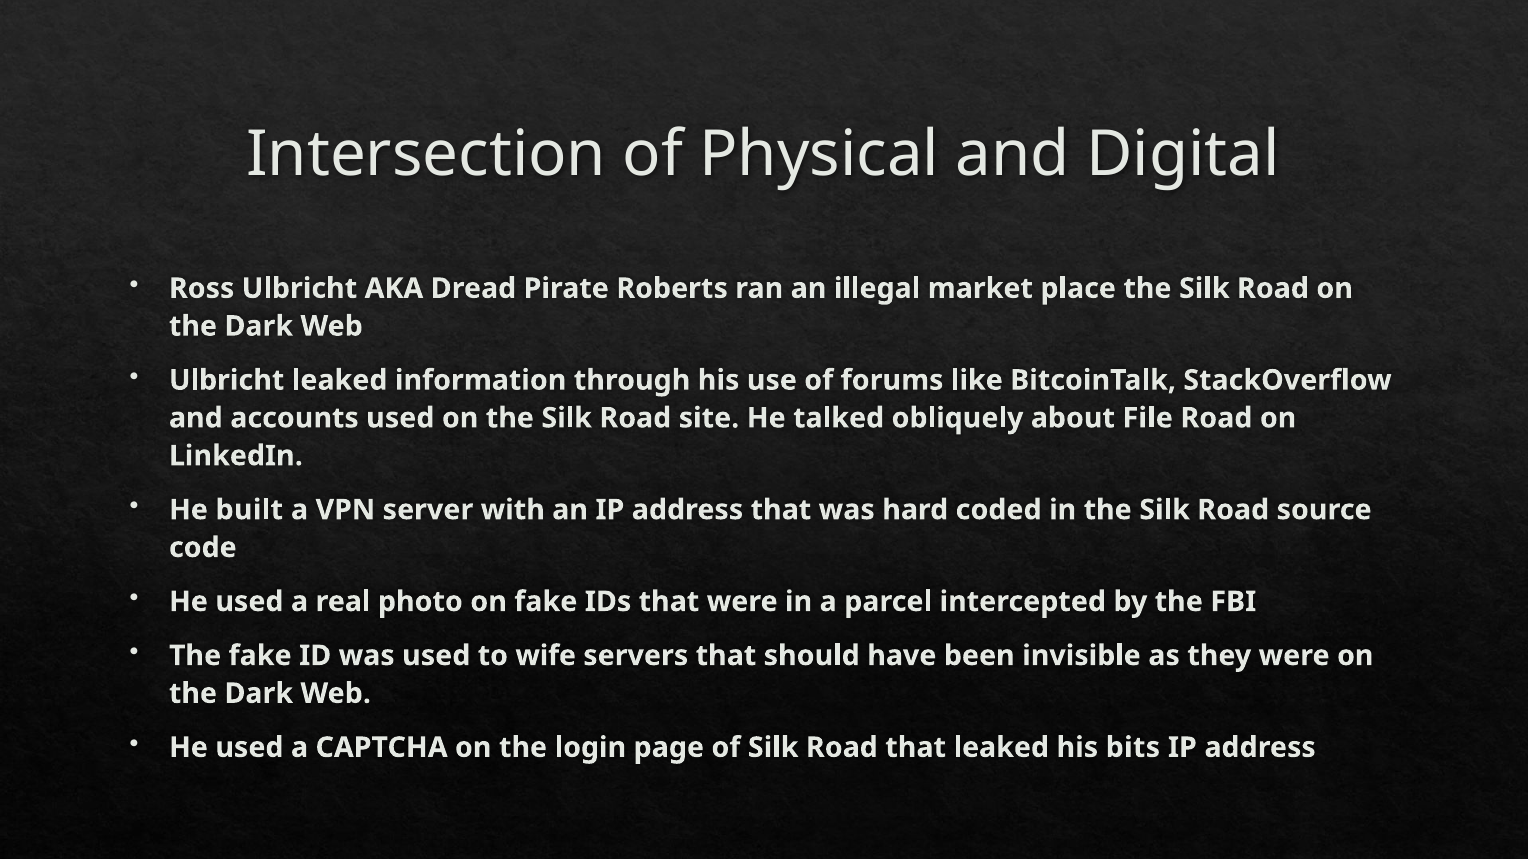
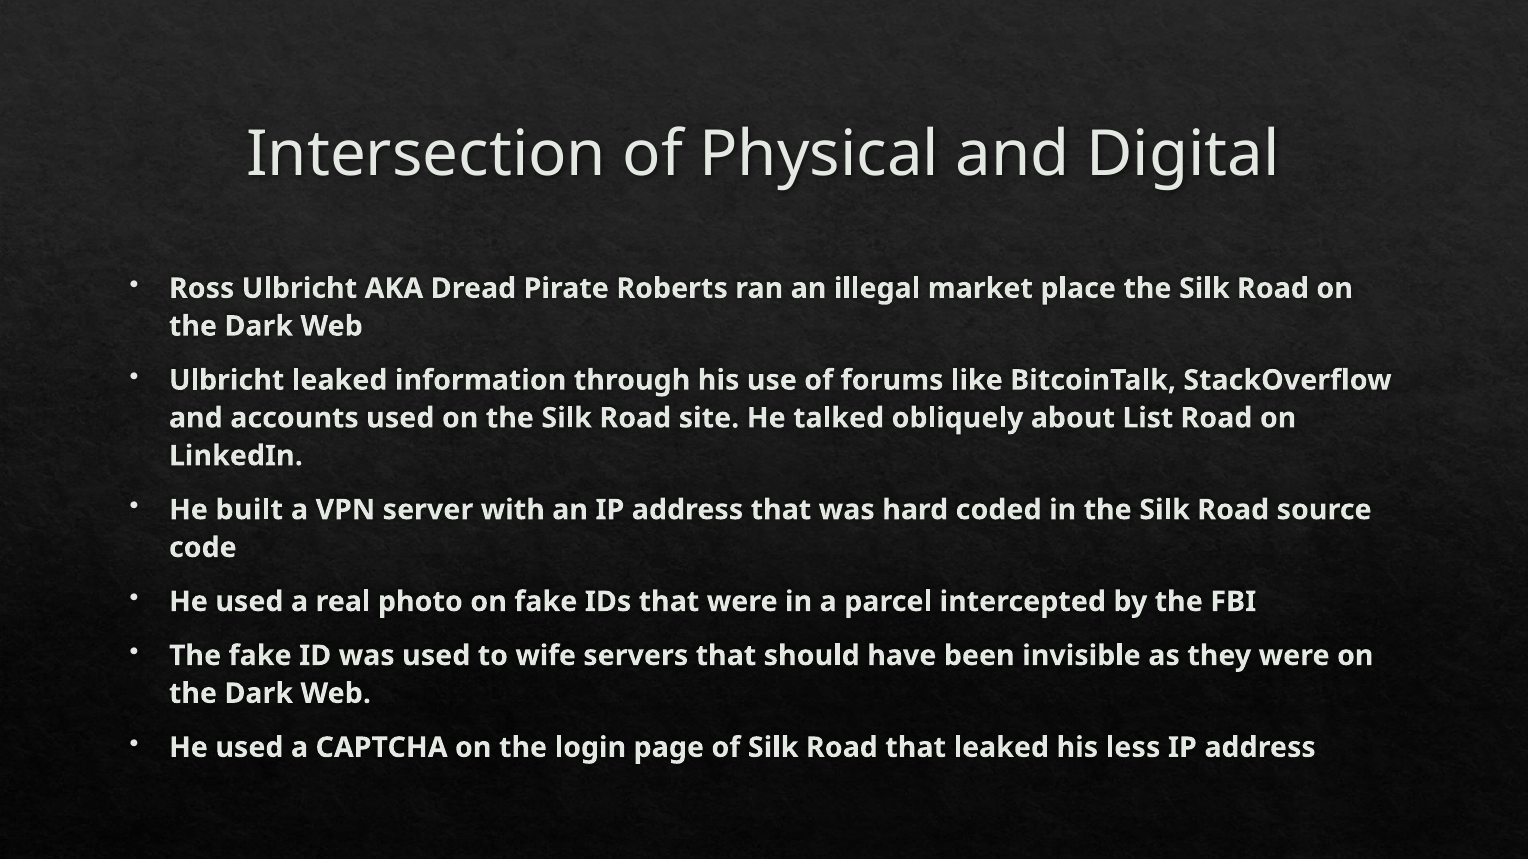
File: File -> List (1148, 418)
bits: bits -> less (1133, 748)
